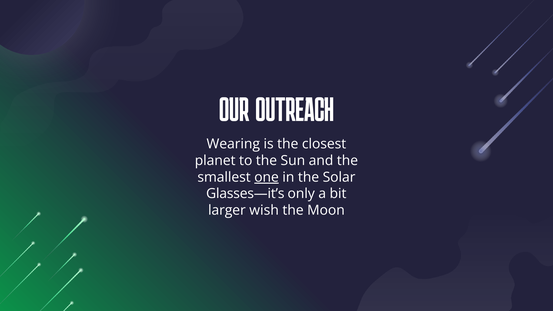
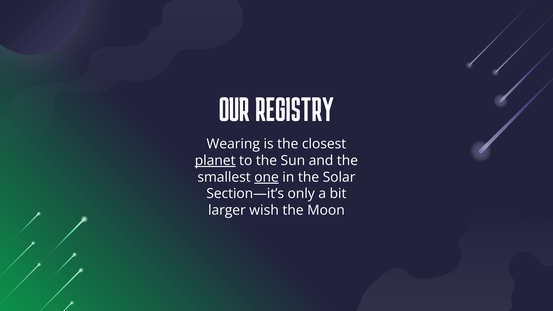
OUTREACH: OUTREACH -> REGISTRY (295, 110)
planet underline: none -> present (215, 161)
Glasses—it’s: Glasses—it’s -> Section—it’s (245, 194)
